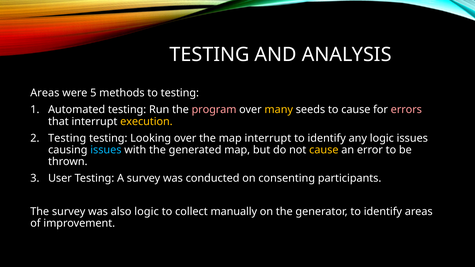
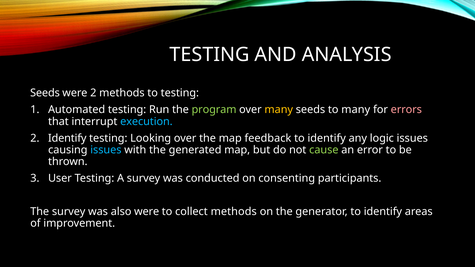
Areas: Areas -> Seeds (45, 93)
were 5: 5 -> 2 (93, 93)
program colour: pink -> light green (214, 110)
to cause: cause -> many (356, 110)
execution colour: yellow -> light blue (146, 122)
Testing: Testing -> Identify (67, 138)
map interrupt: interrupt -> feedback (268, 138)
cause colour: yellow -> light green (324, 150)
also logic: logic -> were (147, 212)
collect manually: manually -> methods (234, 212)
